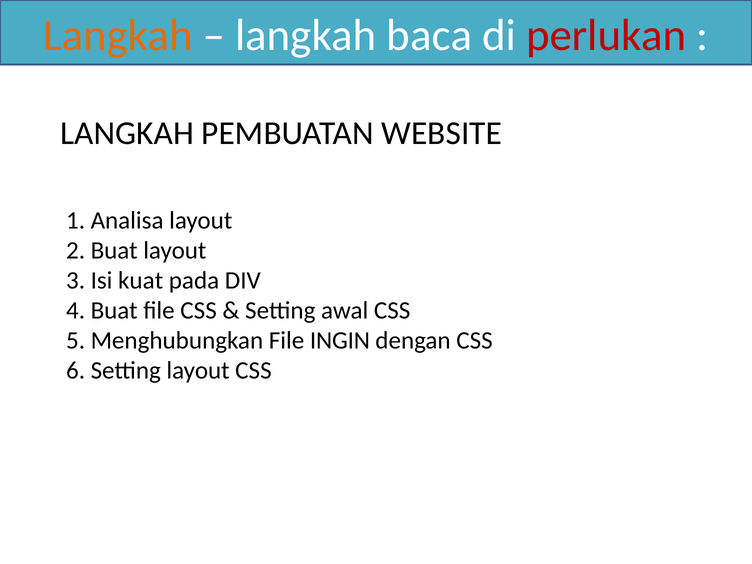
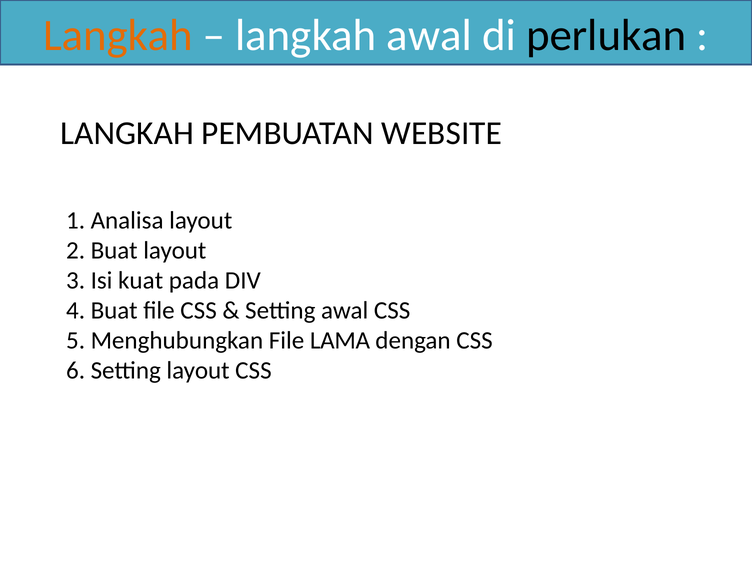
langkah baca: baca -> awal (429, 35)
perlukan colour: red -> black (606, 35)
INGIN: INGIN -> LAMA (340, 341)
